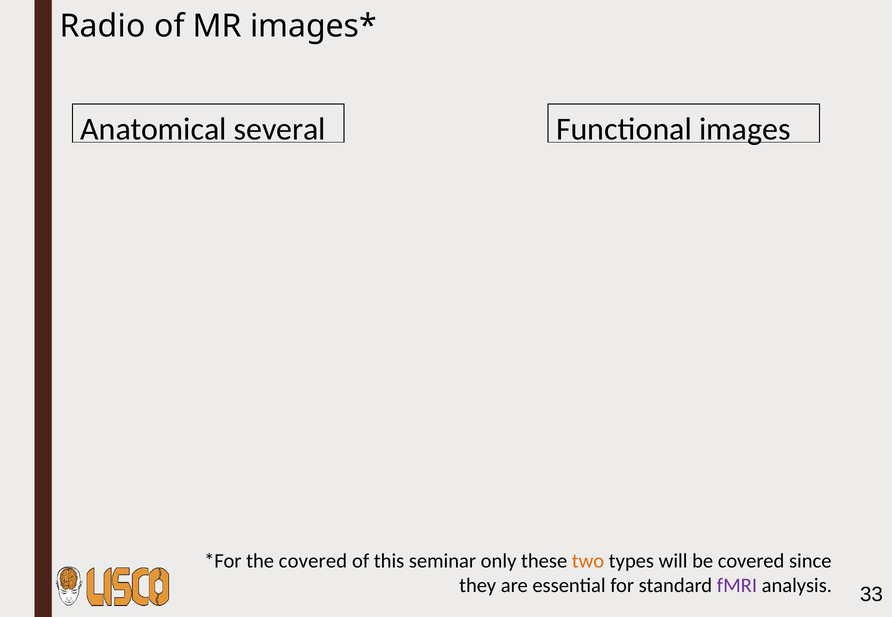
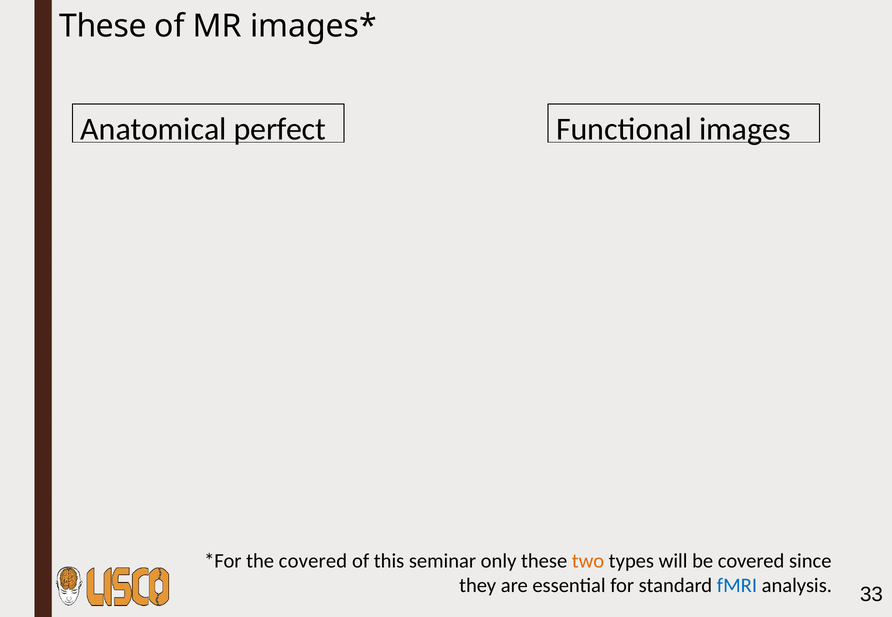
Radio: Radio -> These (103, 26)
several: several -> perfect (280, 129)
fMRI colour: purple -> blue (737, 586)
